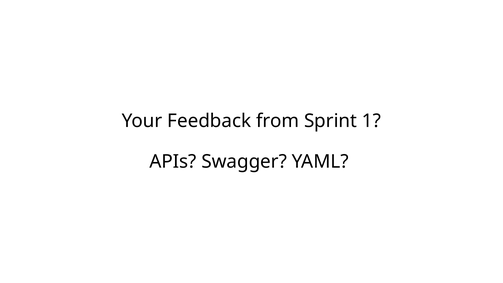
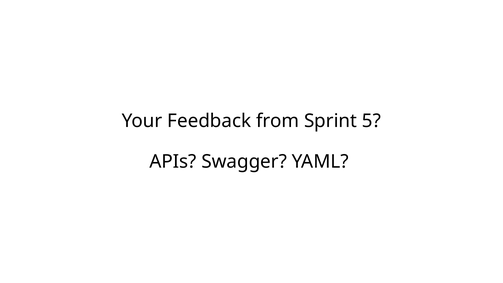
1: 1 -> 5 (371, 121)
